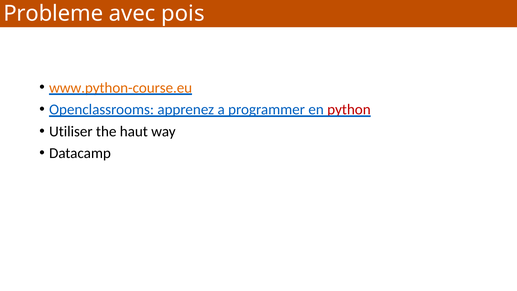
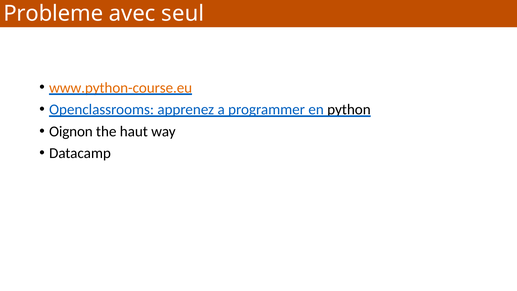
pois: pois -> seul (183, 13)
python colour: red -> black (349, 110)
Utiliser: Utiliser -> Oignon (71, 131)
